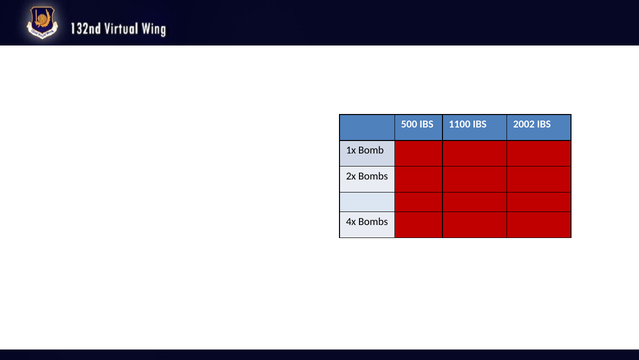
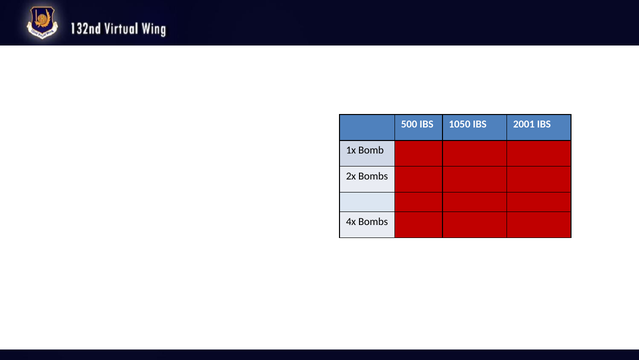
1100: 1100 -> 1050 (460, 124)
2002: 2002 -> 2001 (524, 124)
